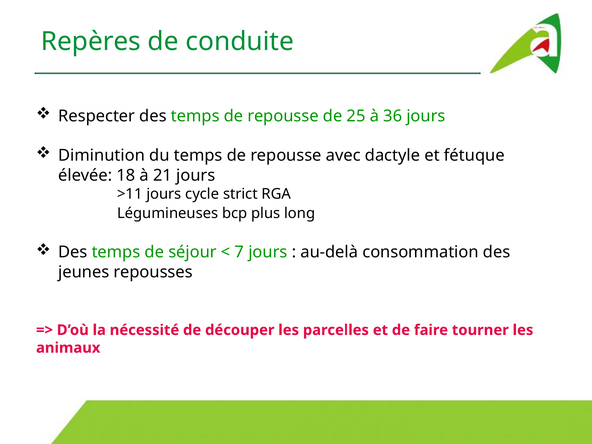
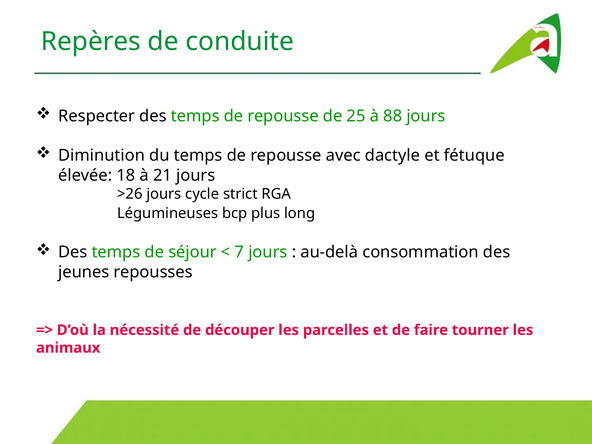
36: 36 -> 88 (393, 116)
>11: >11 -> >26 (130, 194)
